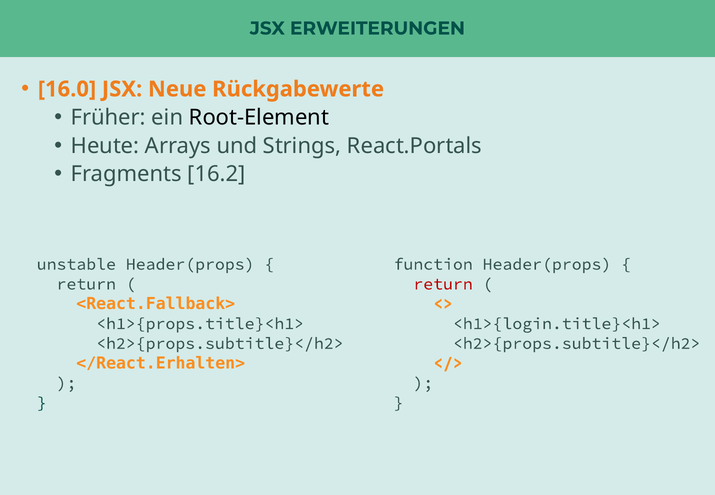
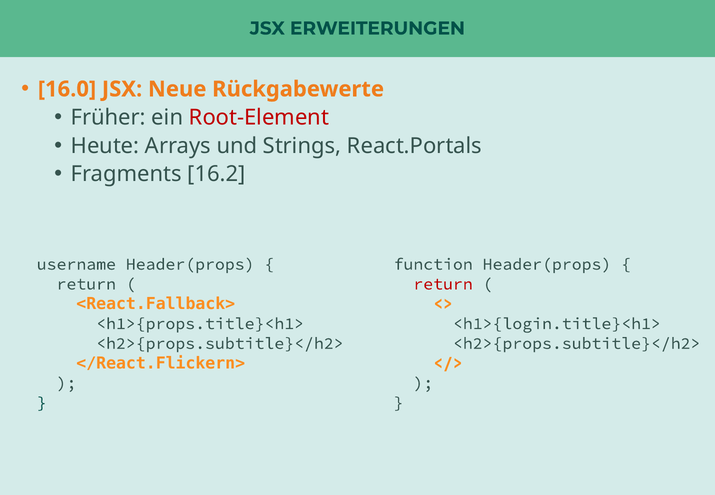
Root-Element colour: black -> red (259, 117)
unstable: unstable -> username (76, 264)
</React.Erhalten>: </React.Erhalten> -> </React.Flickern> (161, 363)
